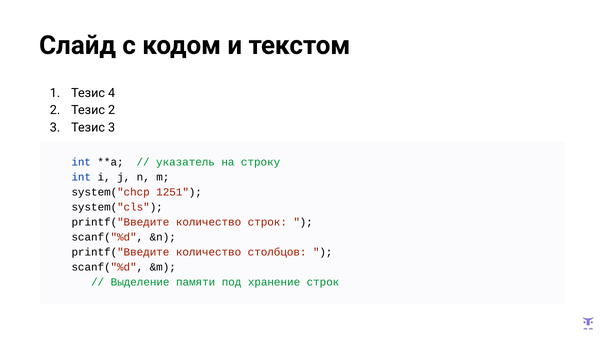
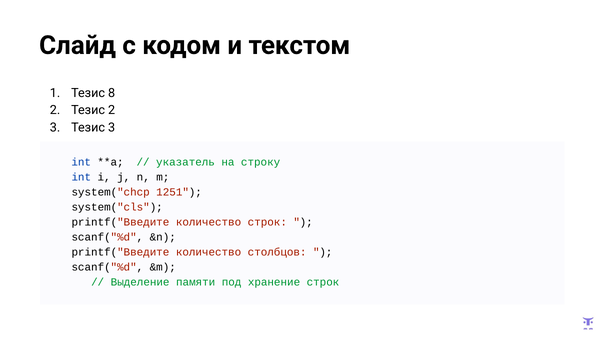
4: 4 -> 8 (112, 93)
